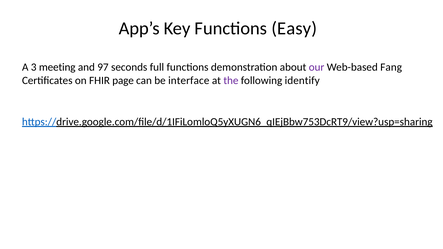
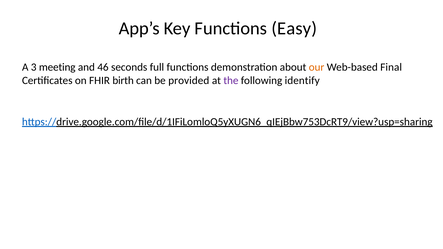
97: 97 -> 46 (103, 67)
our colour: purple -> orange (317, 67)
Fang: Fang -> Final (391, 67)
page: page -> birth (123, 81)
interface: interface -> provided (189, 81)
